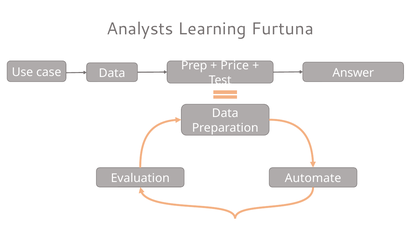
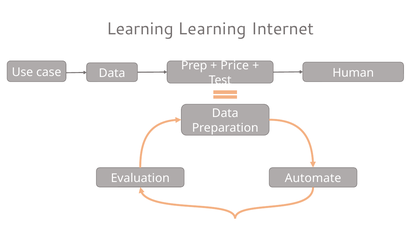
Analysts: Analysts -> Learning (140, 29)
Furtuna: Furtuna -> Internet (283, 29)
Answer: Answer -> Human (353, 73)
